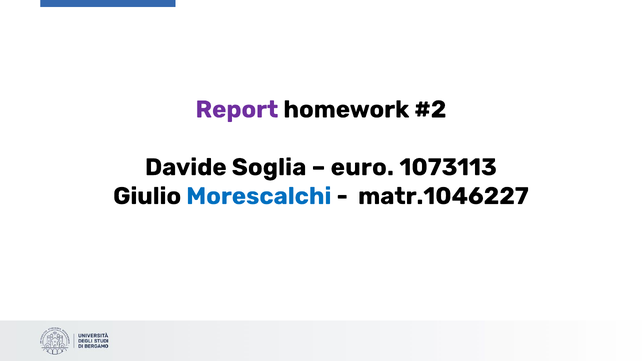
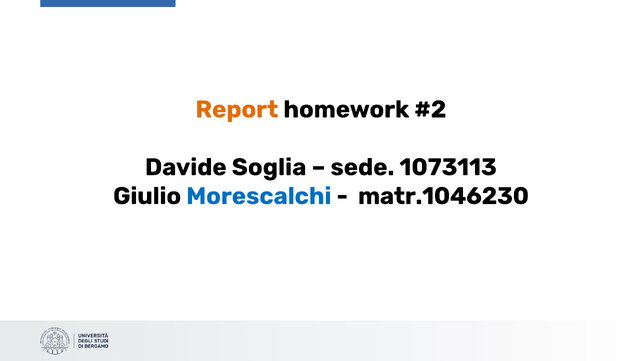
Report colour: purple -> orange (237, 109)
euro: euro -> sede (362, 167)
matr.1046227: matr.1046227 -> matr.1046230 (444, 196)
